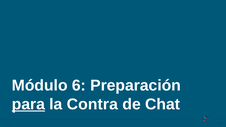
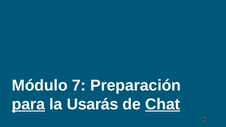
6: 6 -> 7 (79, 86)
Contra: Contra -> Usarás (92, 104)
Chat underline: none -> present (163, 104)
